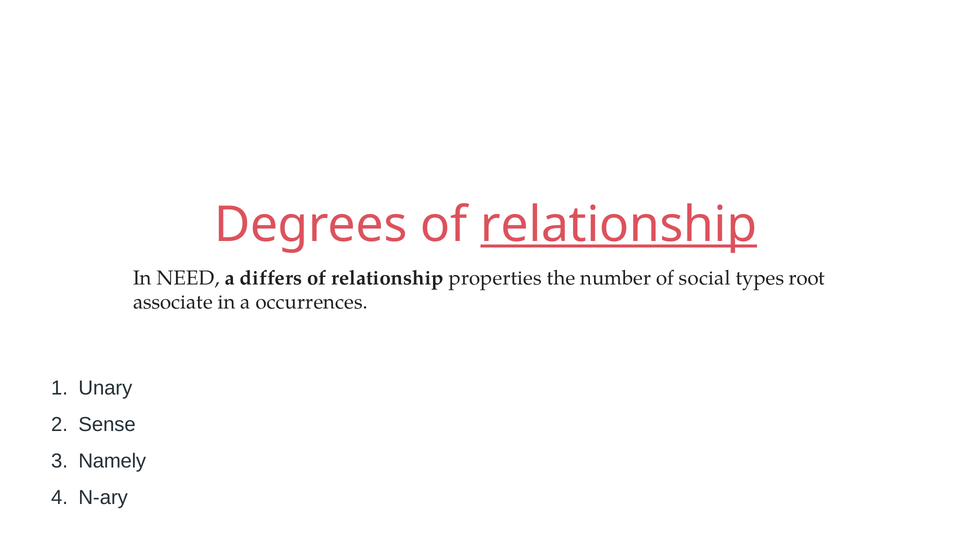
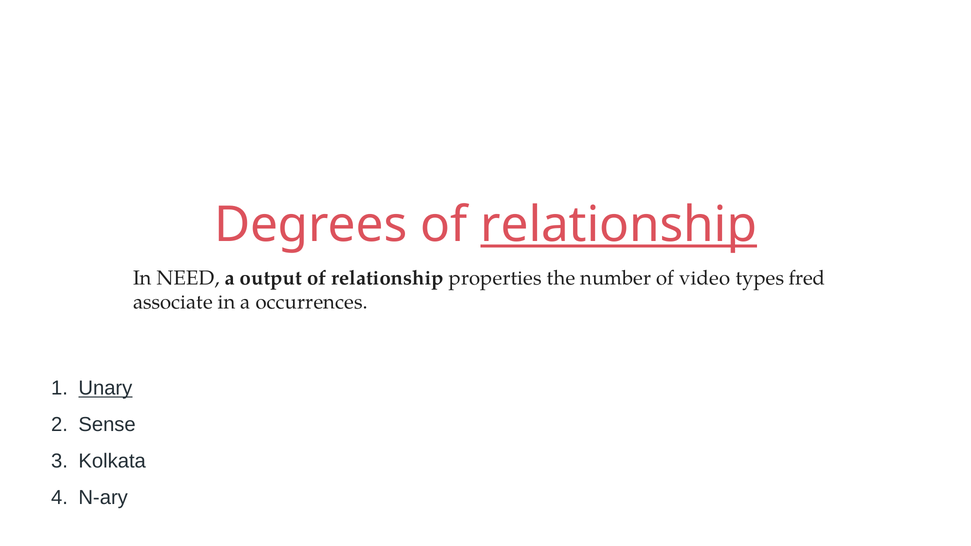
differs: differs -> output (271, 278)
social: social -> video (705, 278)
root: root -> fred (807, 278)
Unary underline: none -> present (105, 388)
Namely: Namely -> Kolkata (112, 461)
